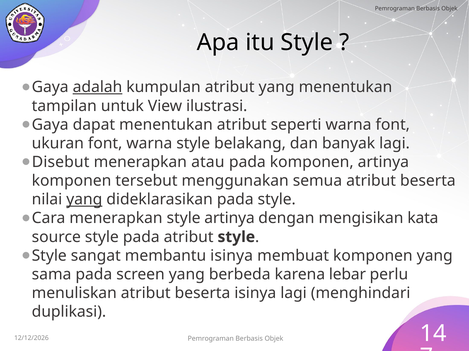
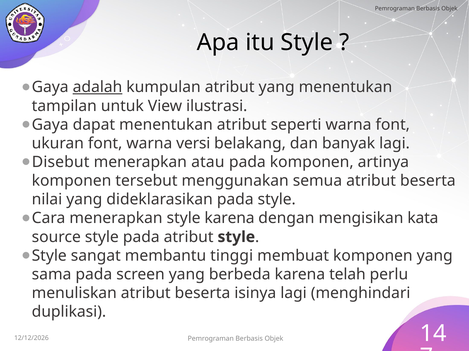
warna style: style -> versi (193, 144)
yang underline: present -> none (84, 200)
style artinya: artinya -> karena (230, 219)
membantu isinya: isinya -> tinggi (232, 256)
lebar: lebar -> telah (347, 275)
